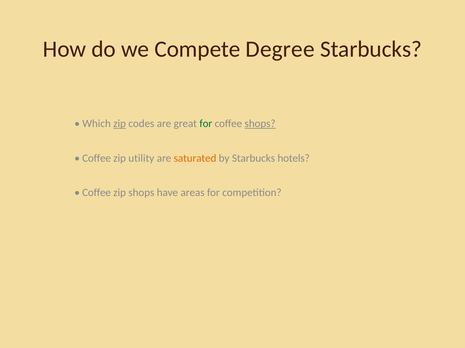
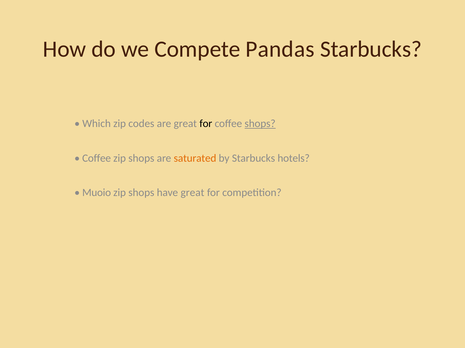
Degree: Degree -> Pandas (280, 49)
zip underline: present -> none (120, 124)
for colour: green -> black (206, 124)
utility: utility -> shops (141, 158)
Coffee: Coffee -> Muoio (97, 193)
have areas: areas -> great (193, 193)
